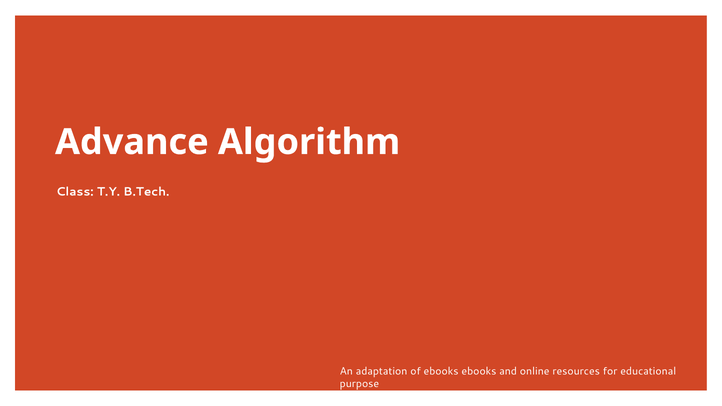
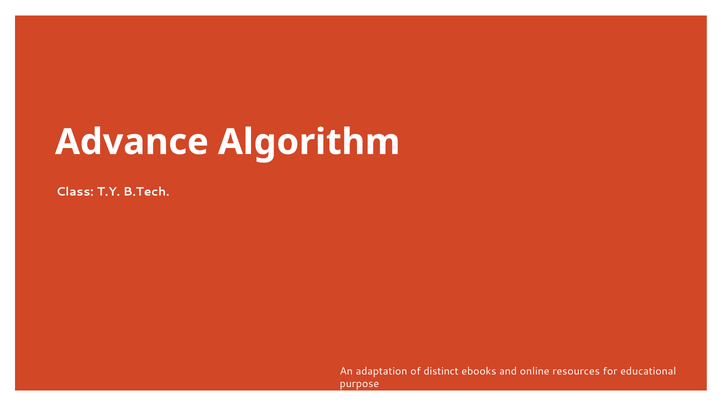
of ebooks: ebooks -> distinct (441, 371)
